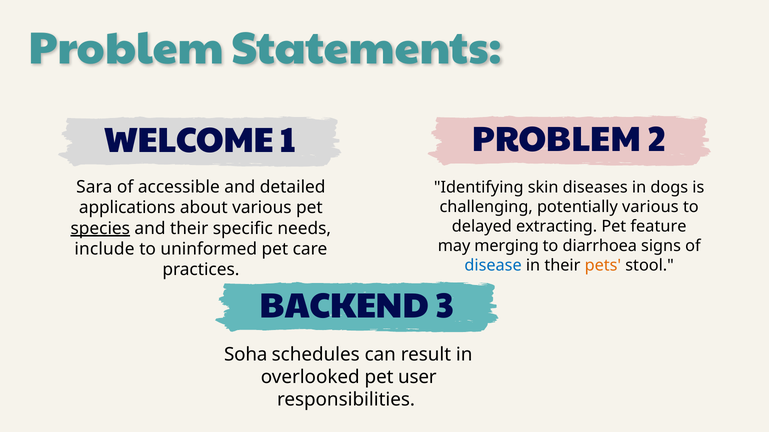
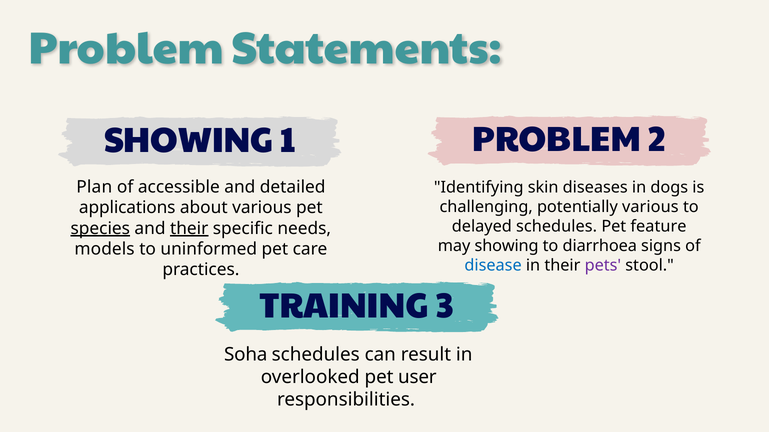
WELCOME: WELCOME -> SHOWING (189, 141)
Sara: Sara -> Plan (94, 187)
delayed extracting: extracting -> schedules (557, 227)
their underline: none -> present (189, 229)
may merging: merging -> showing (507, 246)
include: include -> models (105, 249)
pets colour: orange -> purple (603, 266)
BACKEND: BACKEND -> TRAINING (344, 307)
